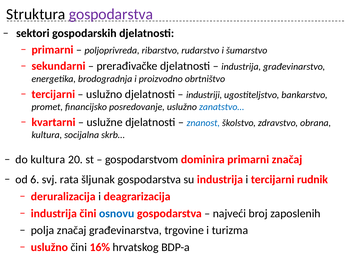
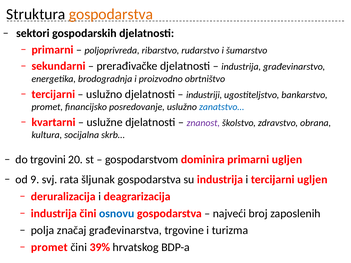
gospodarstva colour: purple -> orange (111, 14)
znanost colour: blue -> purple (203, 123)
do kultura: kultura -> trgovini (48, 160)
primarni značaj: značaj -> ugljen (287, 160)
6: 6 -> 9 (35, 180)
tercijarni rudnik: rudnik -> ugljen (312, 180)
uslužno: uslužno -> promet (49, 248)
16%: 16% -> 39% (100, 248)
